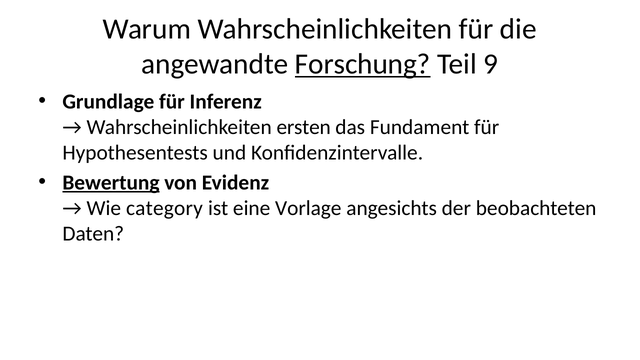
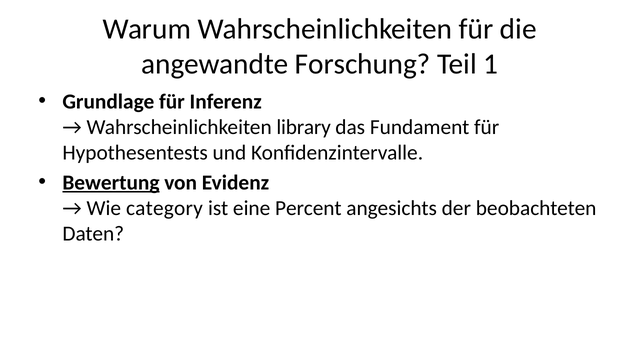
Forschung underline: present -> none (363, 64)
9: 9 -> 1 (491, 64)
ersten: ersten -> library (304, 127)
Vorlage: Vorlage -> Percent (308, 208)
